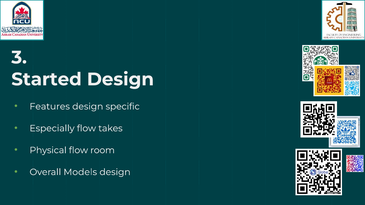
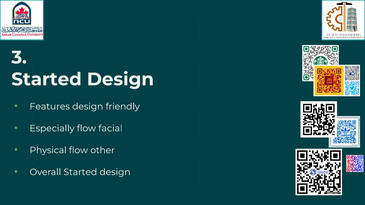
specific: specific -> friendly (123, 107)
takes: takes -> facial (110, 129)
room: room -> other (103, 150)
Overall Models: Models -> Started (80, 172)
